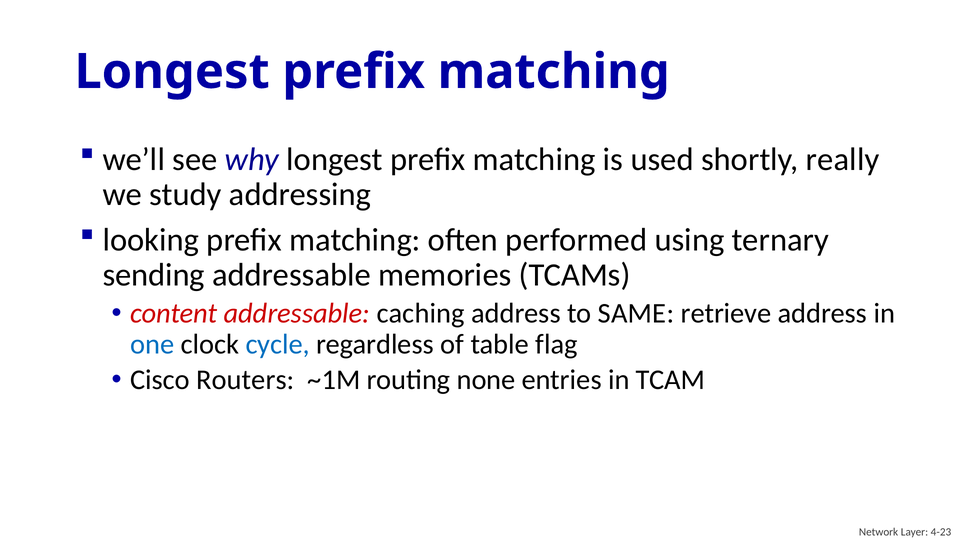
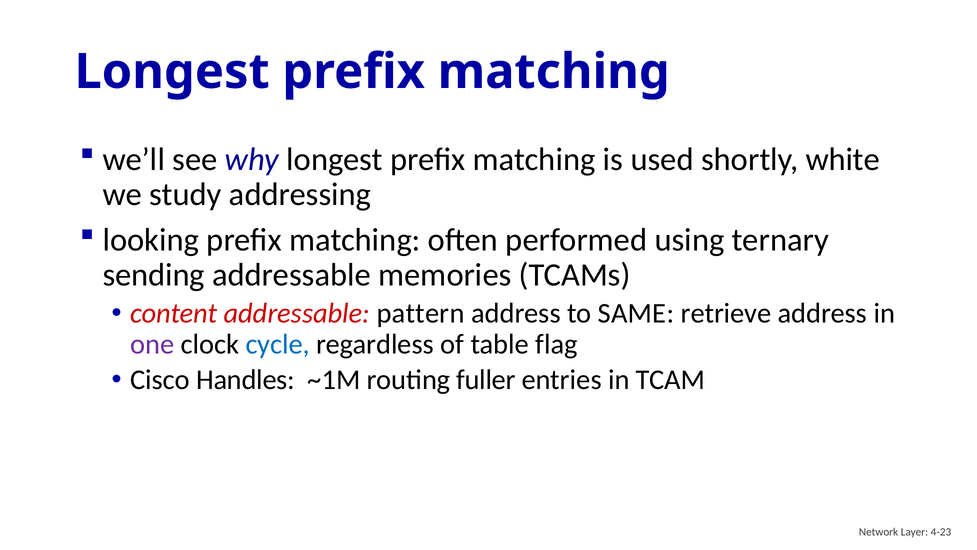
really: really -> white (843, 159)
caching: caching -> pattern (421, 313)
one colour: blue -> purple (152, 344)
Routers: Routers -> Handles (246, 380)
none: none -> fuller (486, 380)
